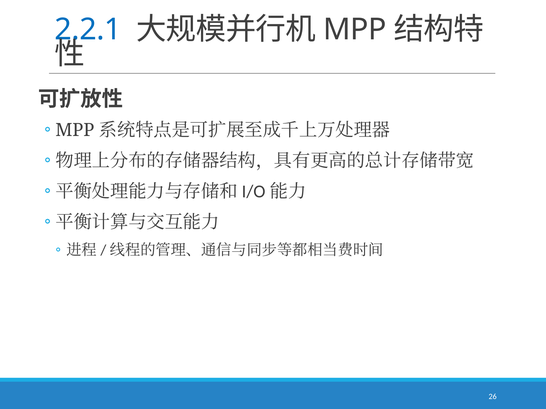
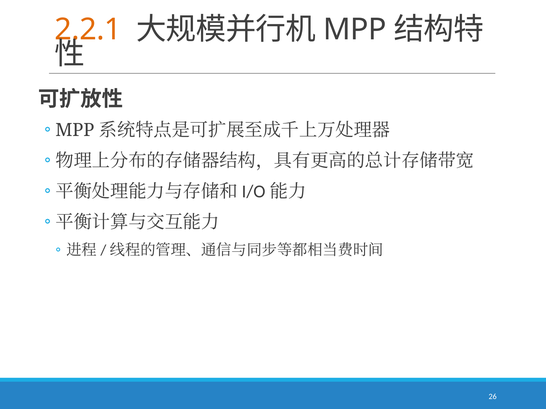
2.2.1 colour: blue -> orange (88, 30)
